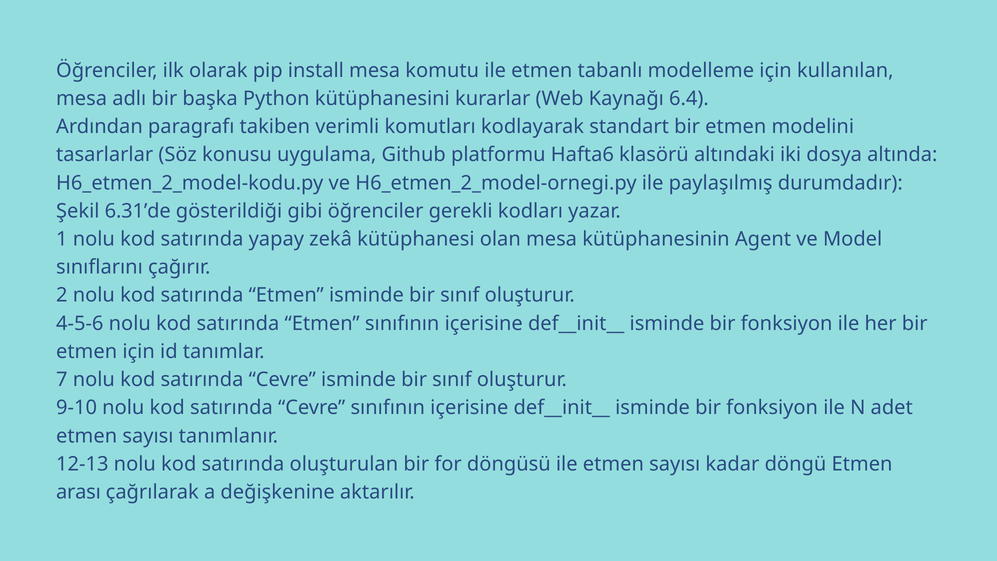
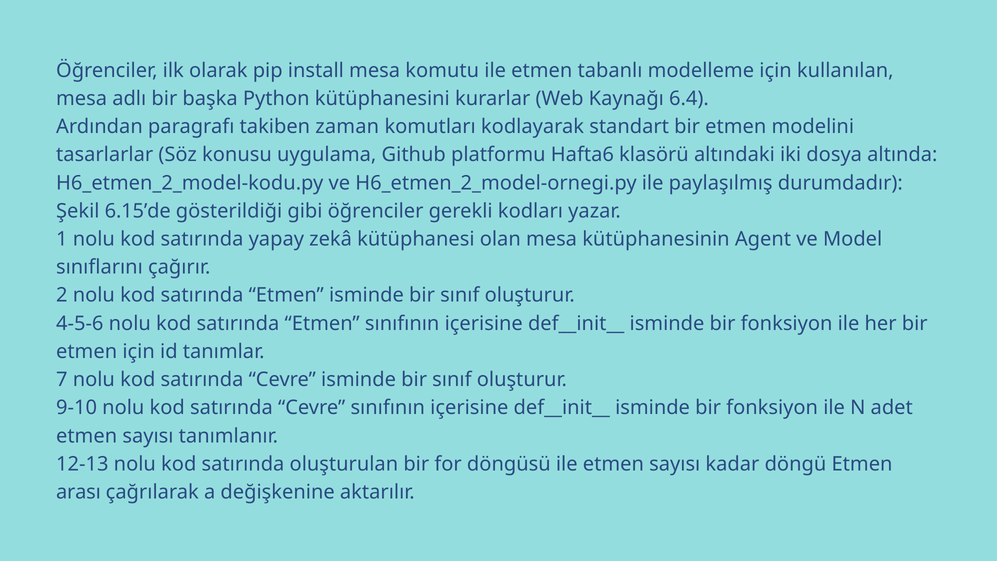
verimli: verimli -> zaman (347, 127)
6.31’de: 6.31’de -> 6.15’de (138, 211)
